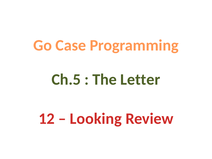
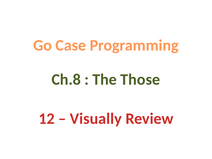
Ch.5: Ch.5 -> Ch.8 (66, 79)
Letter: Letter -> Those (140, 79)
Looking: Looking -> Visually (96, 119)
